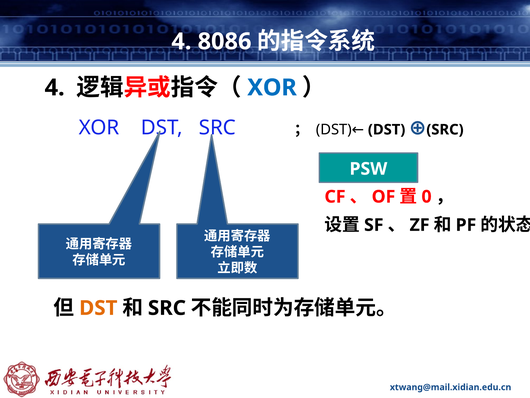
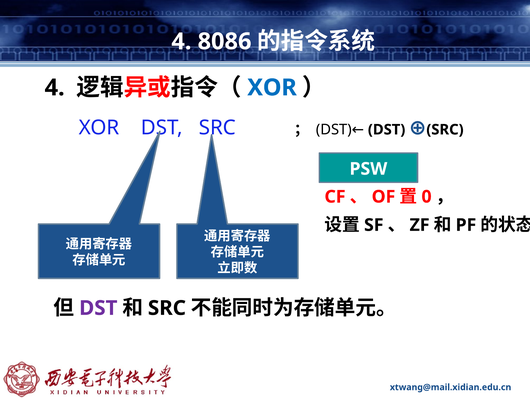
DST colour: orange -> purple (98, 308)
